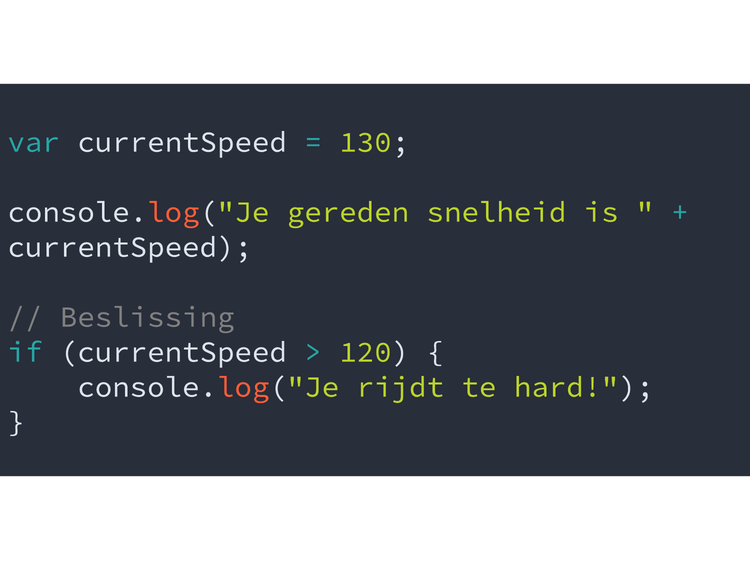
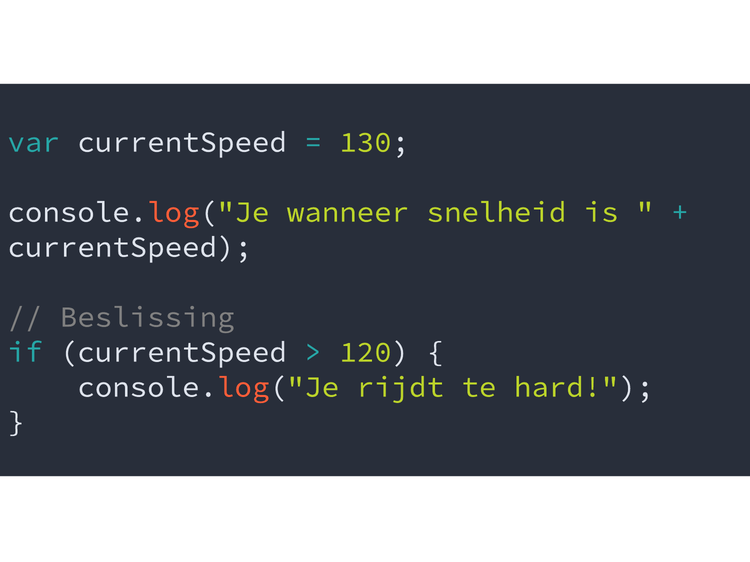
gereden: gereden -> wanneer (348, 212)
